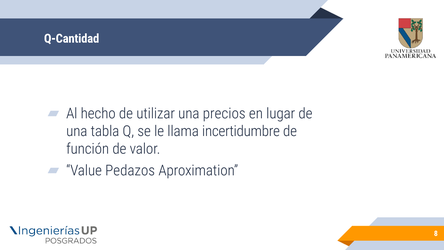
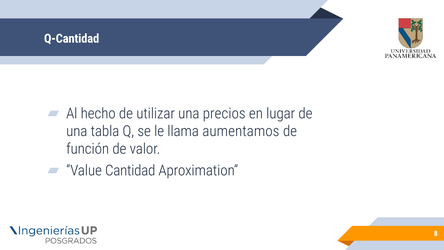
incertidumbre: incertidumbre -> aumentamos (241, 131)
Pedazos: Pedazos -> Cantidad (130, 170)
